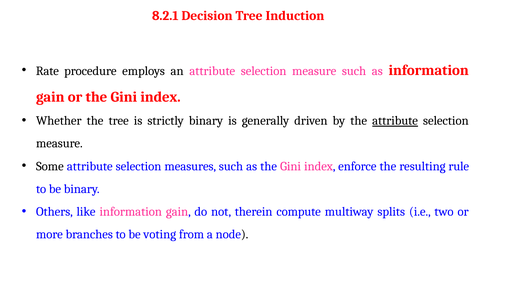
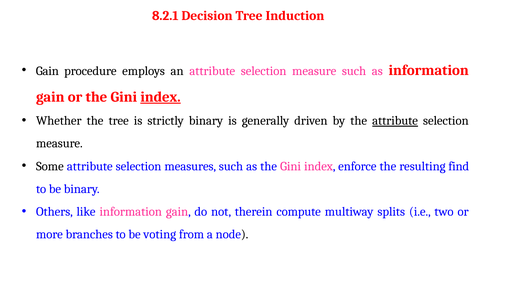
Rate: Rate -> Gain (47, 71)
index underline: none -> present (160, 97)
rule: rule -> find (459, 167)
